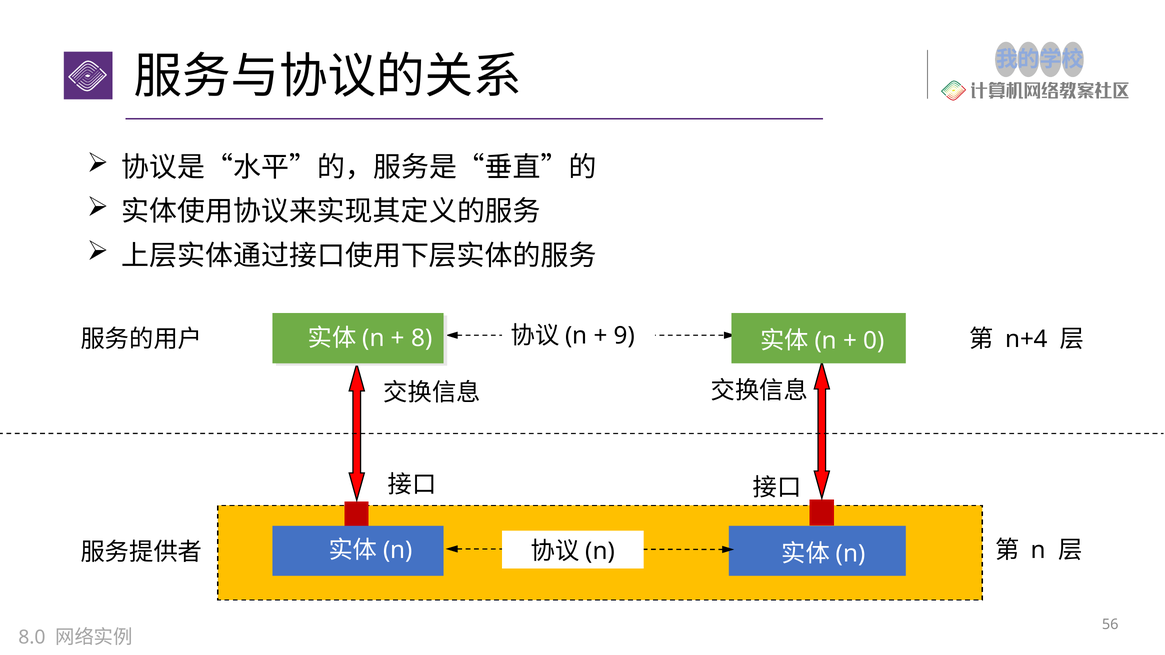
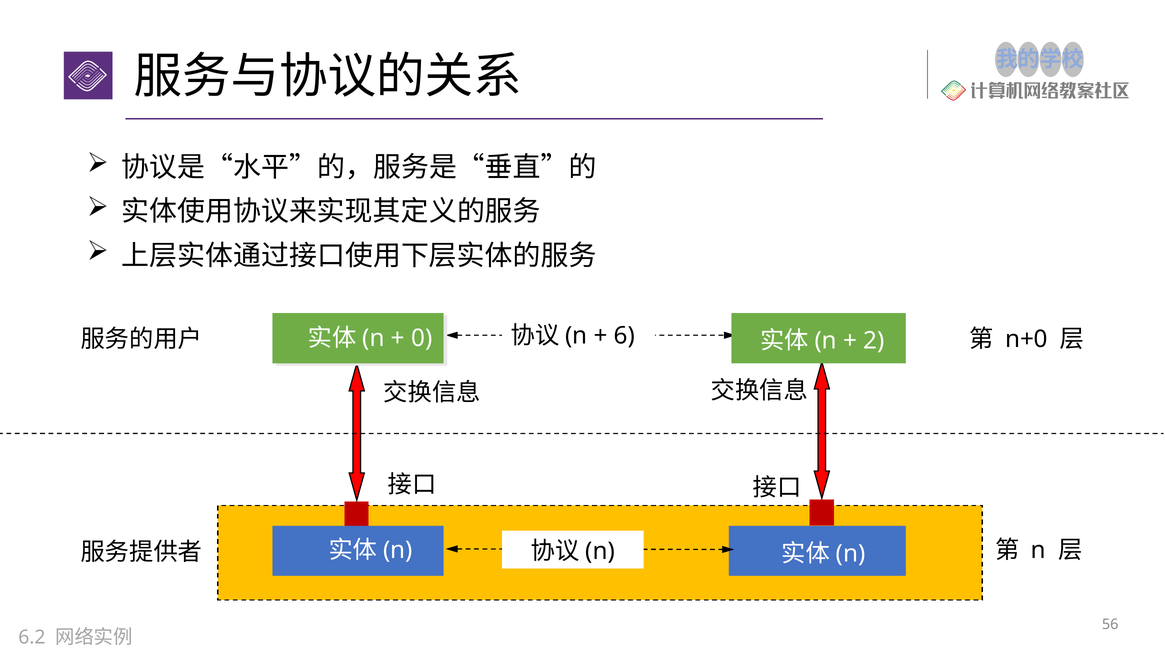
9: 9 -> 6 (625, 336)
8: 8 -> 0 (422, 339)
n+4: n+4 -> n+0 (1026, 339)
0: 0 -> 2 (874, 341)
8.0: 8.0 -> 6.2 (32, 638)
